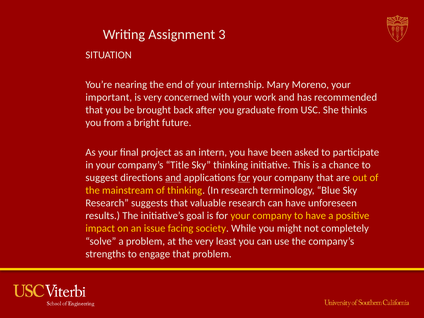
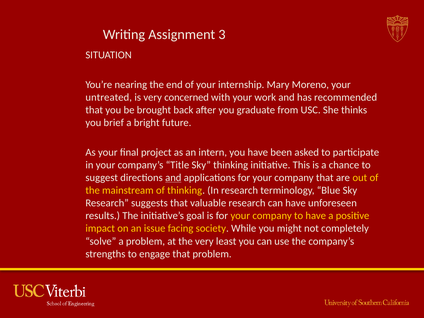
important: important -> untreated (109, 97)
you from: from -> brief (114, 123)
for underline: present -> none (244, 178)
